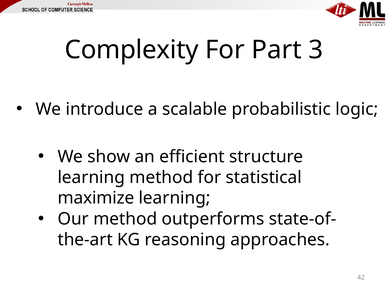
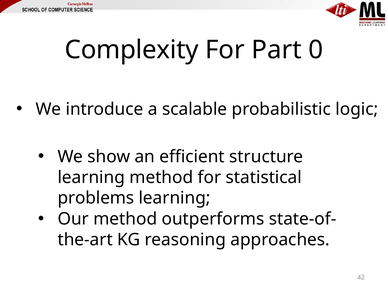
3: 3 -> 0 (316, 50)
maximize: maximize -> problems (96, 198)
